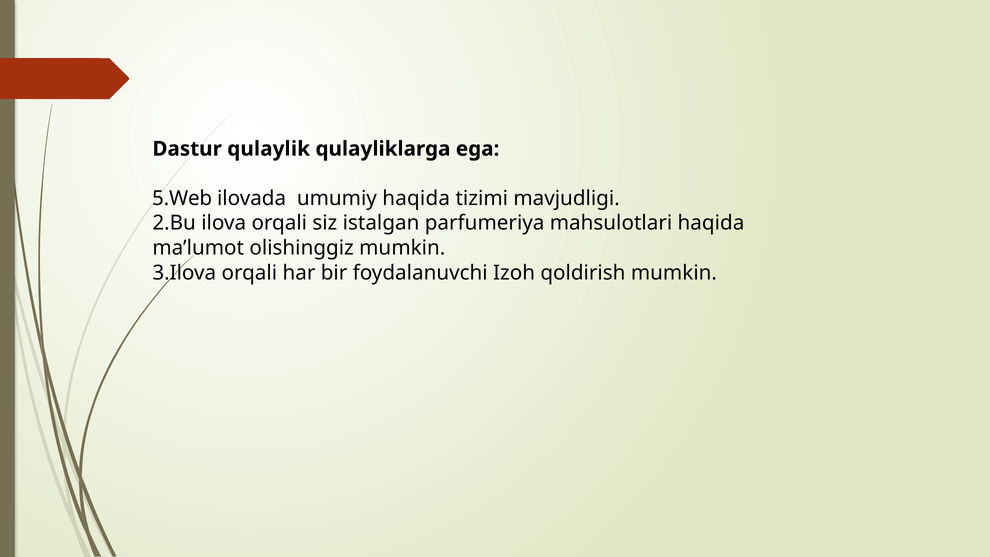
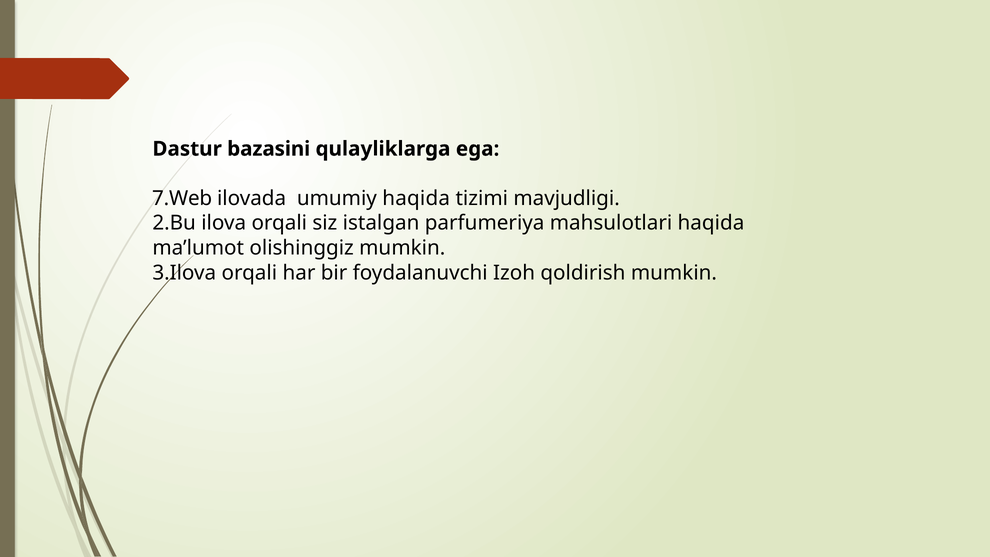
qulaylik: qulaylik -> bazasini (269, 149)
5.Web: 5.Web -> 7.Web (182, 198)
